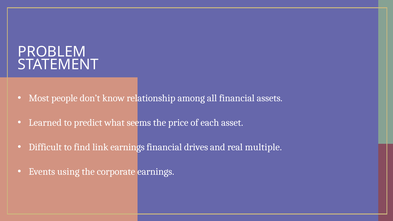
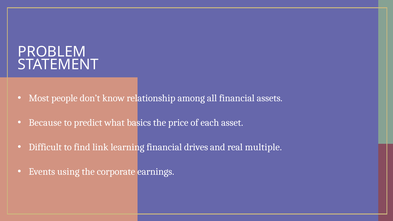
Learned: Learned -> Because (45, 123)
seems: seems -> basics (139, 123)
link earnings: earnings -> learning (127, 147)
